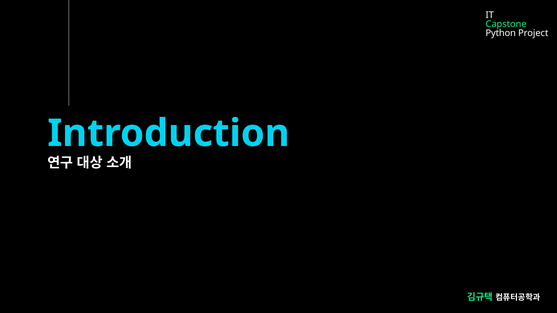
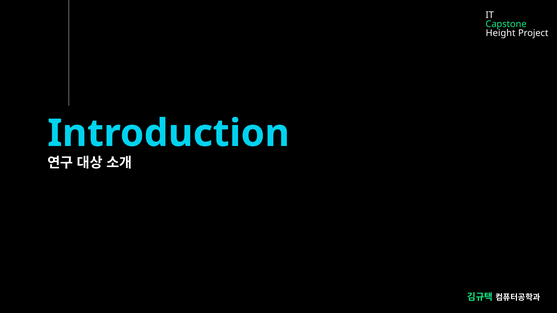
Python: Python -> Height (501, 33)
